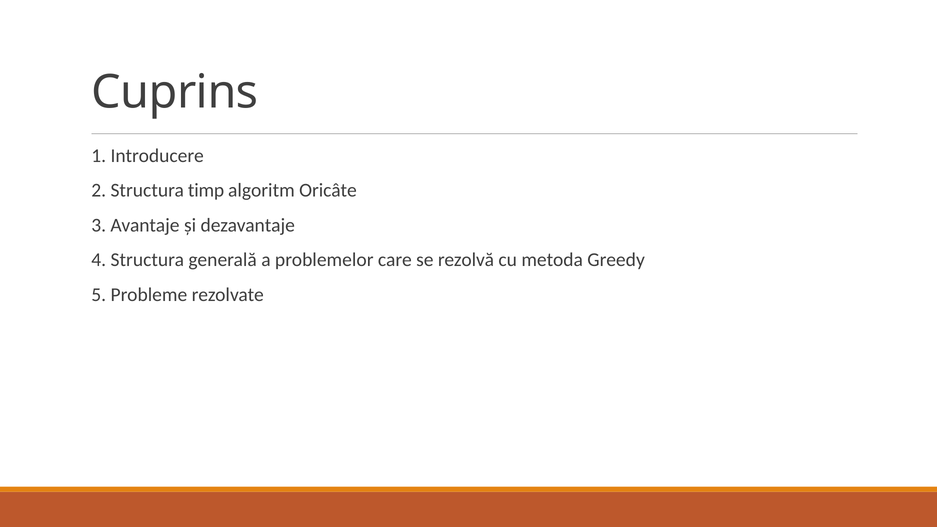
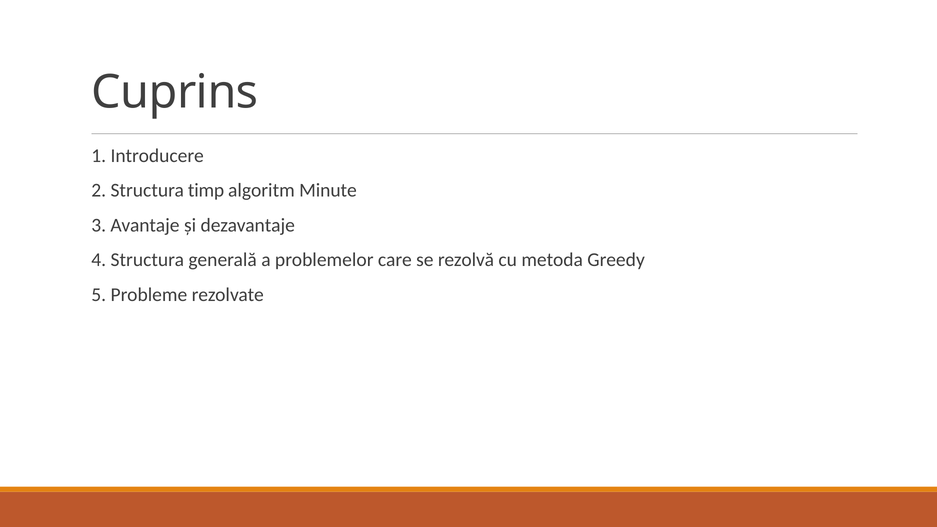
Oricâte: Oricâte -> Minute (328, 191)
